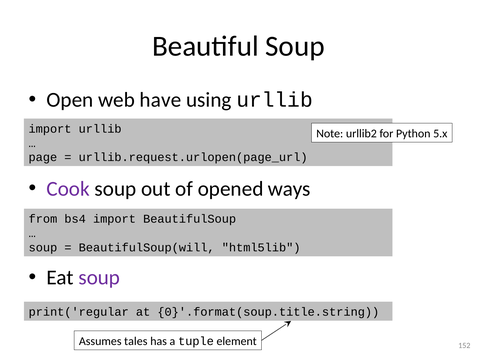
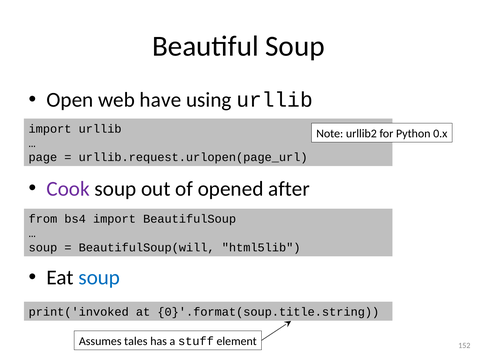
5.x: 5.x -> 0.x (440, 134)
ways: ways -> after (289, 189)
soup colour: purple -> blue (99, 278)
print('regular: print('regular -> print('invoked (79, 313)
tuple: tuple -> stuff (196, 342)
